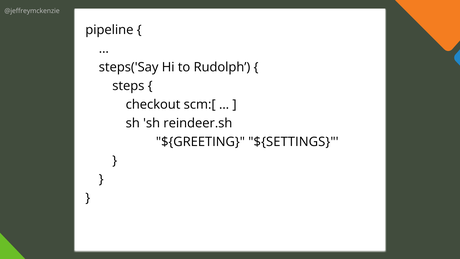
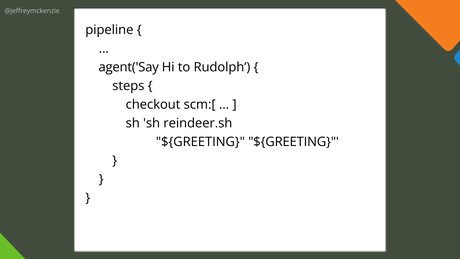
steps('Say: steps('Say -> agent('Say (129, 67)
${GREETING ${SETTINGS: ${SETTINGS -> ${GREETING (294, 142)
